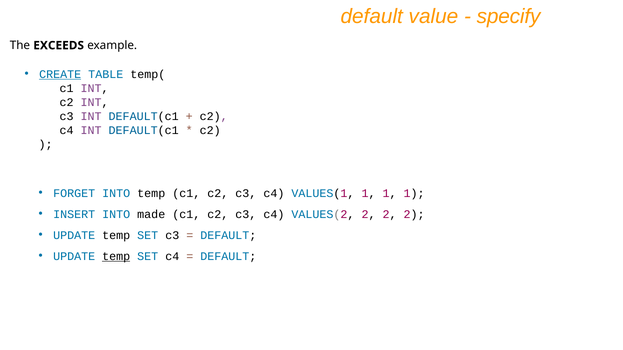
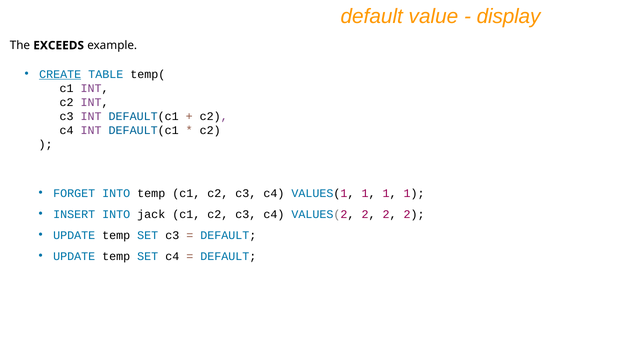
specify: specify -> display (509, 16)
made: made -> jack (151, 215)
temp underline: present -> none (116, 257)
